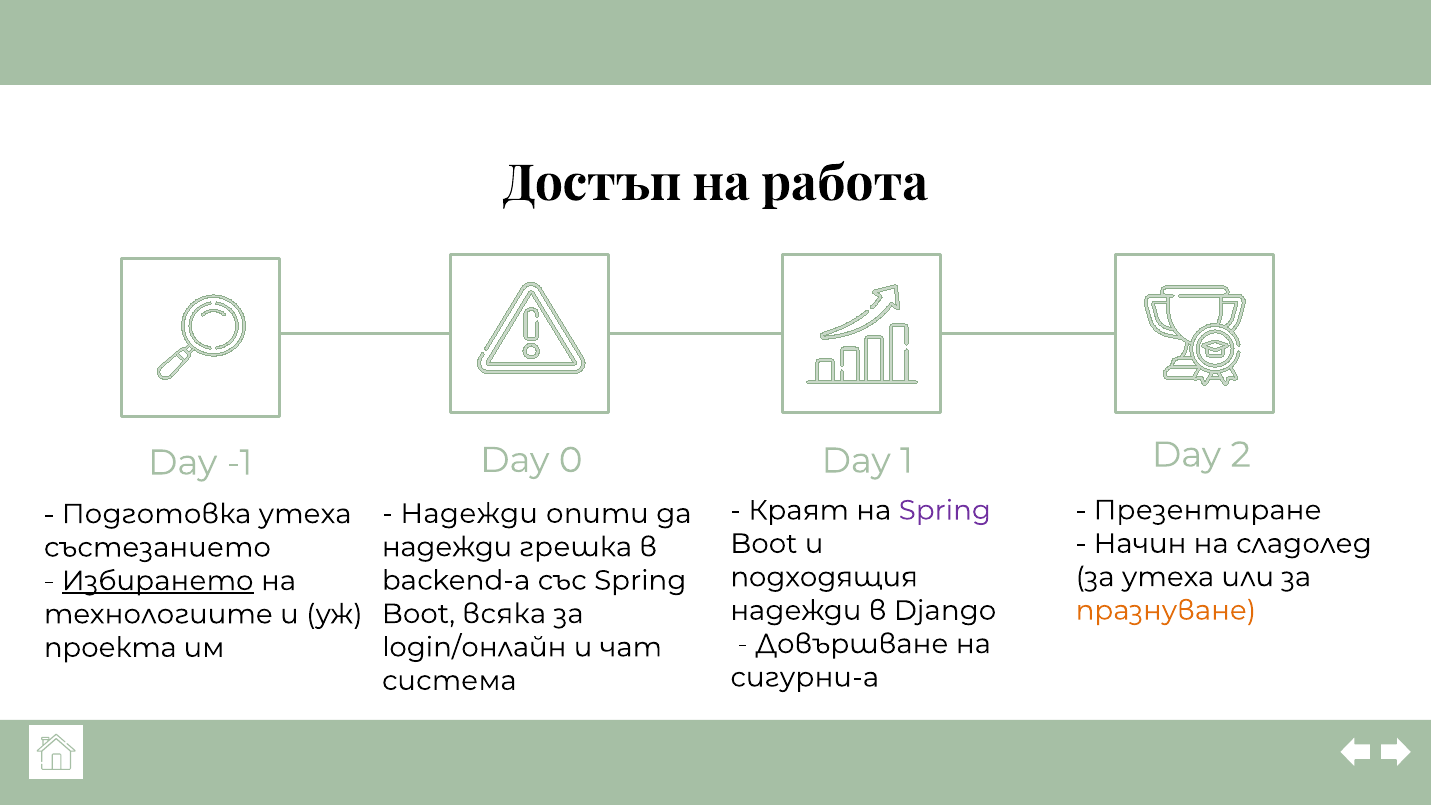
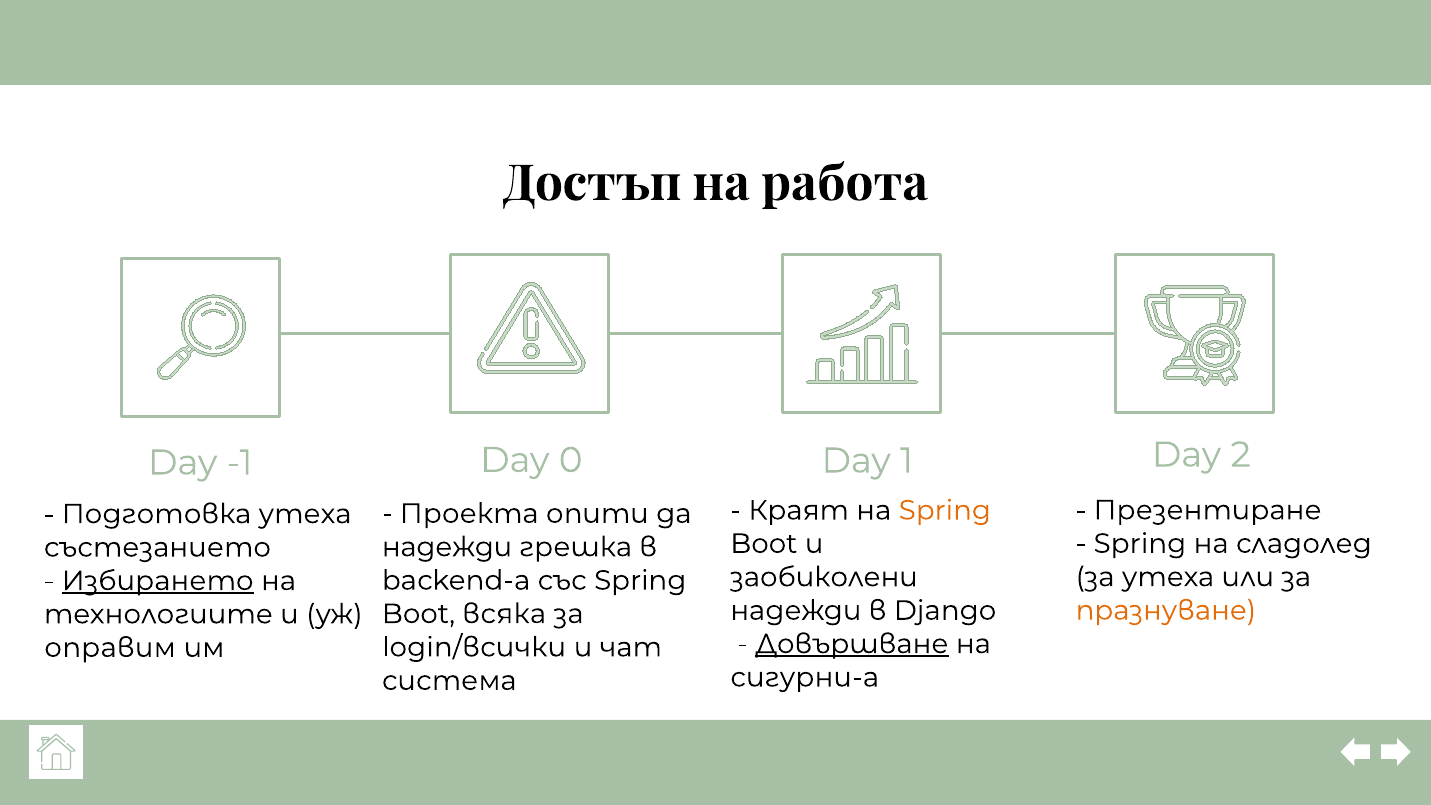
Spring colour: purple -> orange (945, 510)
Надежди: Надежди -> Проекта (469, 514)
Начин: Начин -> Spring (1140, 544)
подходящия: подходящия -> заобиколени (824, 577)
Довършване underline: none -> present (852, 644)
login/онлайн: login/онлайн -> login/всички (474, 647)
проекта: проекта -> оправим (110, 648)
